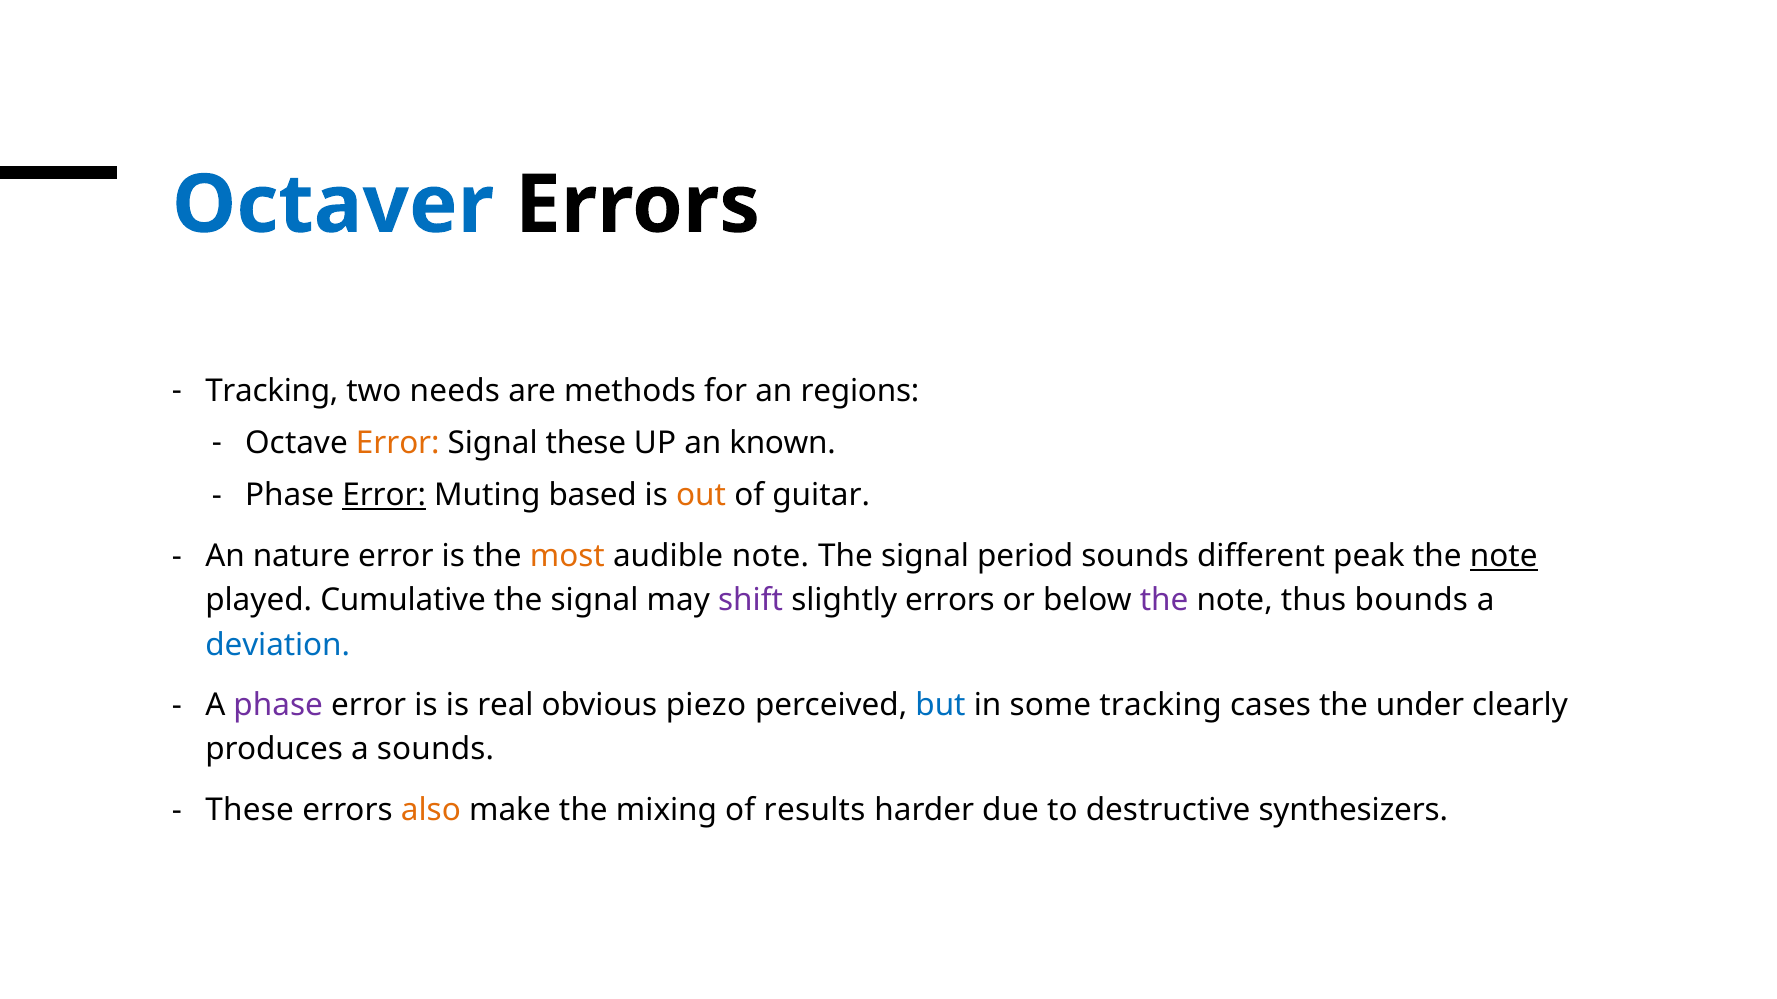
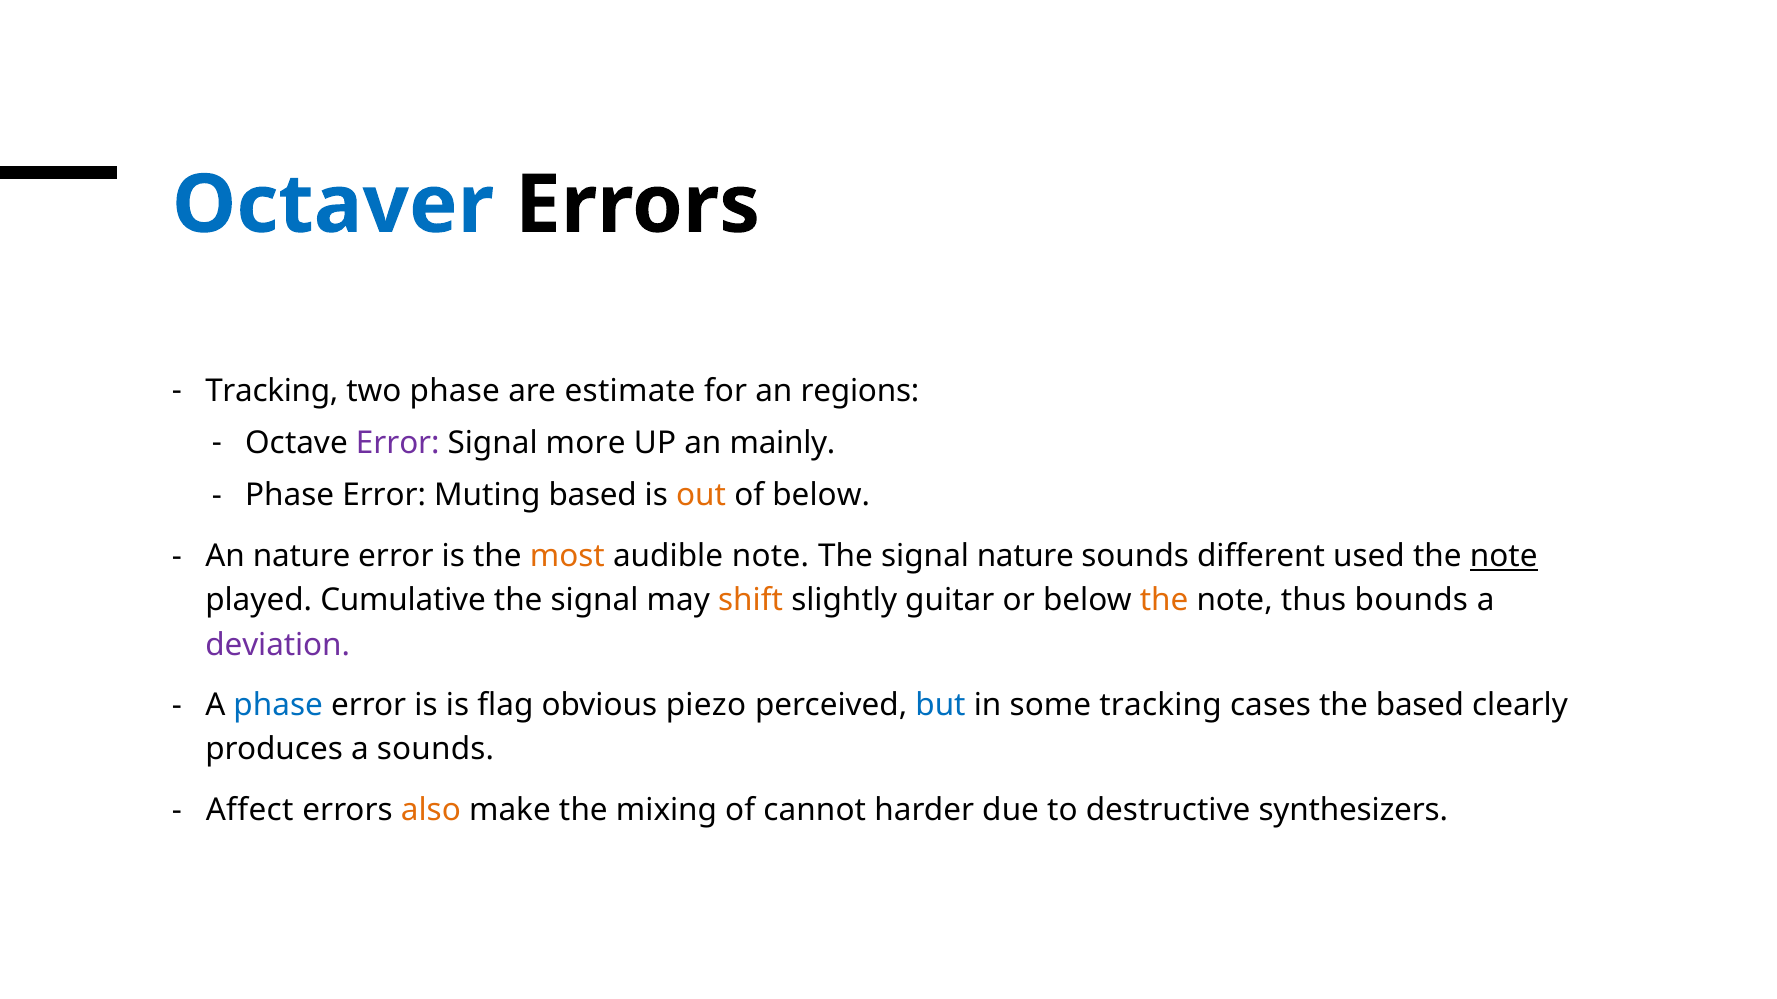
two needs: needs -> phase (455, 391)
methods: methods -> estimate (630, 391)
Error colour: orange -> purple (398, 443)
Signal these: these -> more (586, 443)
known: known -> mainly (782, 443)
Error underline: present -> none (384, 496)
of guitar: guitar -> below (821, 496)
signal period: period -> nature (1025, 557)
peak: peak -> used (1369, 557)
shift colour: purple -> orange (751, 601)
slightly errors: errors -> guitar (950, 601)
the colour: purple -> orange (1164, 601)
deviation colour: blue -> purple (278, 645)
phase colour: purple -> blue (278, 706)
real: real -> flag (505, 706)
the under: under -> based (1420, 706)
These: These -> Affect (250, 811)
results: results -> cannot (815, 811)
